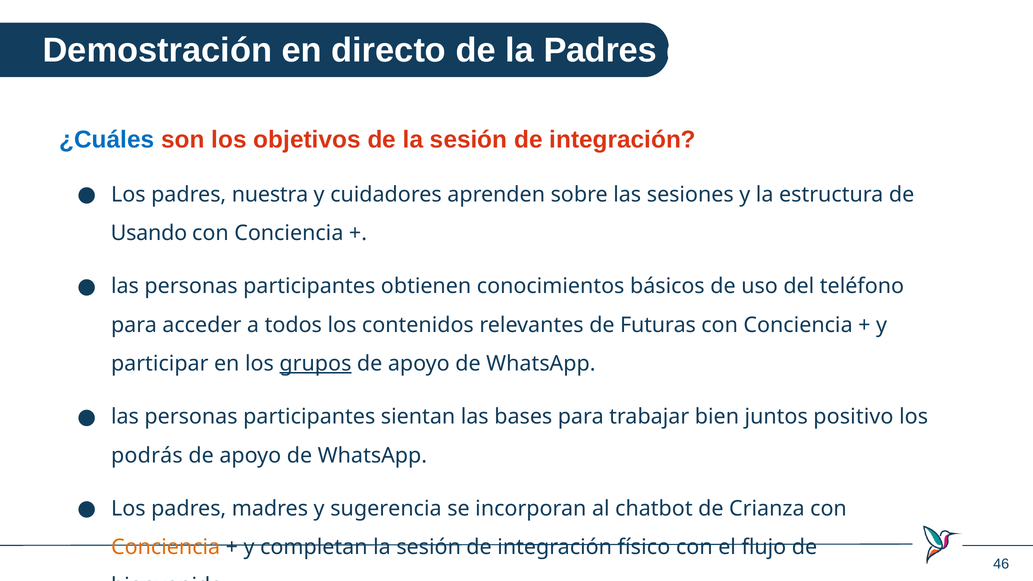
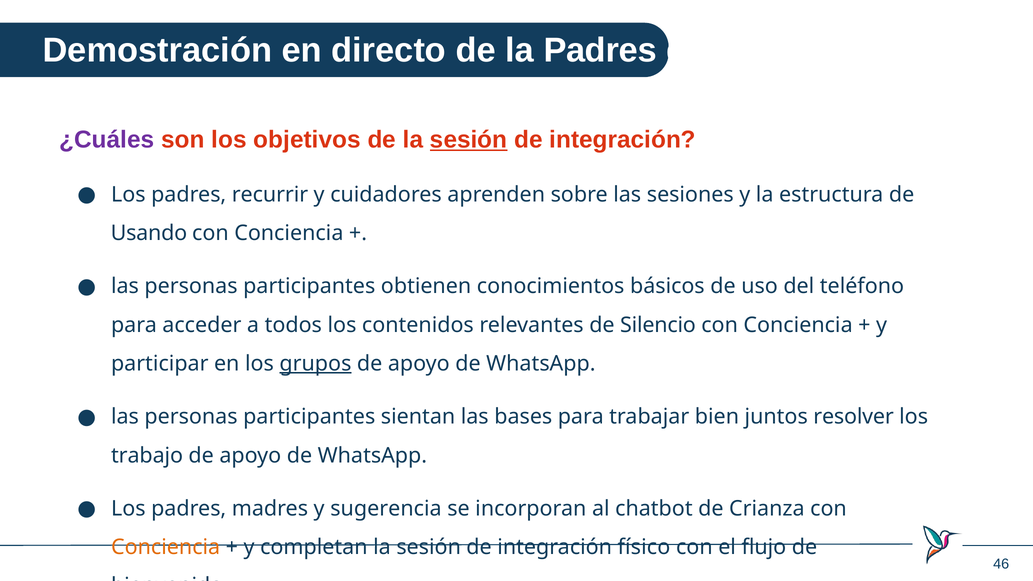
¿Cuáles colour: blue -> purple (107, 140)
sesión underline: none -> present (469, 140)
nuestra: nuestra -> recurrir (270, 194)
Futuras: Futuras -> Silencio (658, 325)
positivo: positivo -> resolver (854, 417)
podrás: podrás -> trabajo (147, 455)
